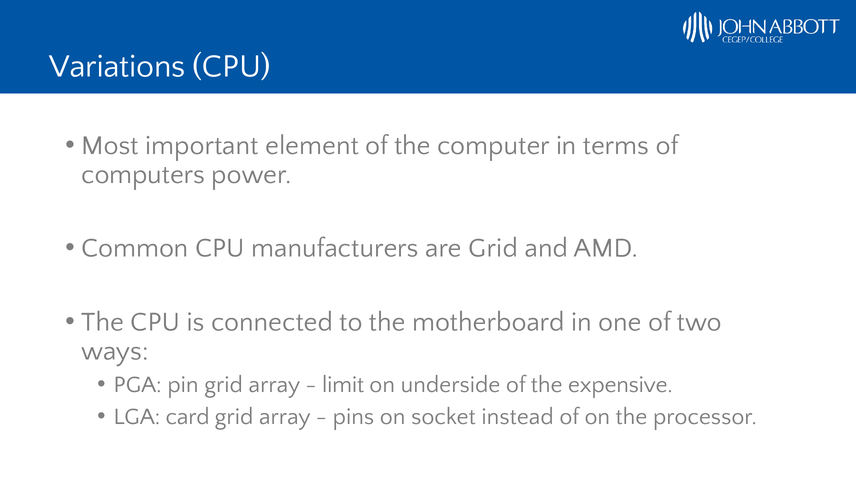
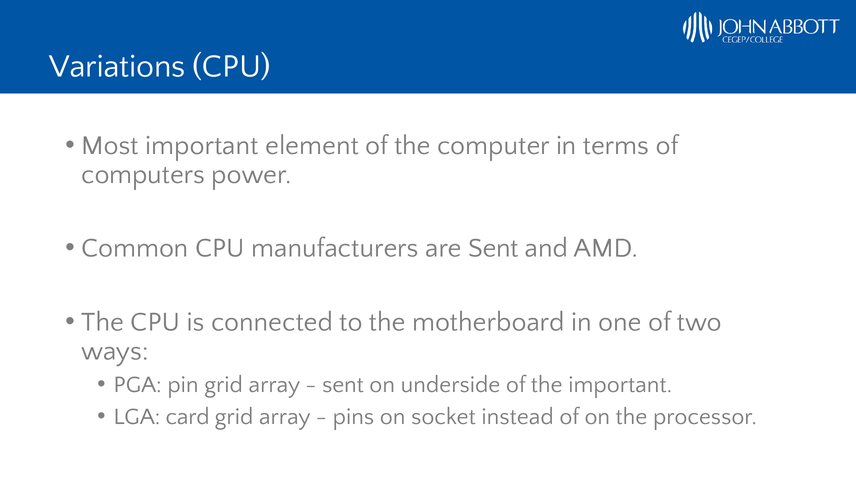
are Grid: Grid -> Sent (493, 248)
limit: limit -> sent (343, 385)
the expensive: expensive -> important (620, 385)
